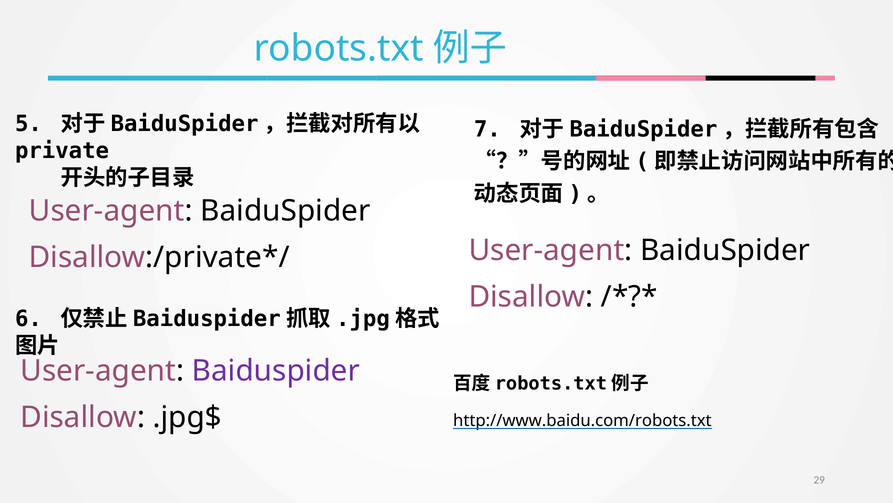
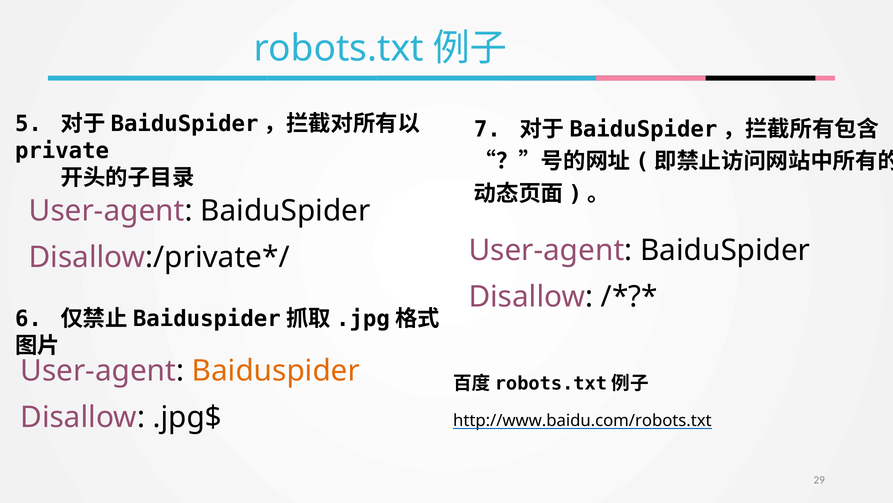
Baiduspider colour: purple -> orange (276, 370)
